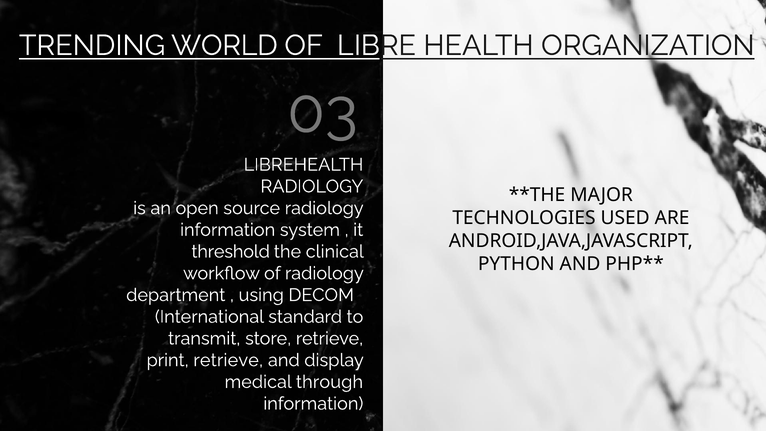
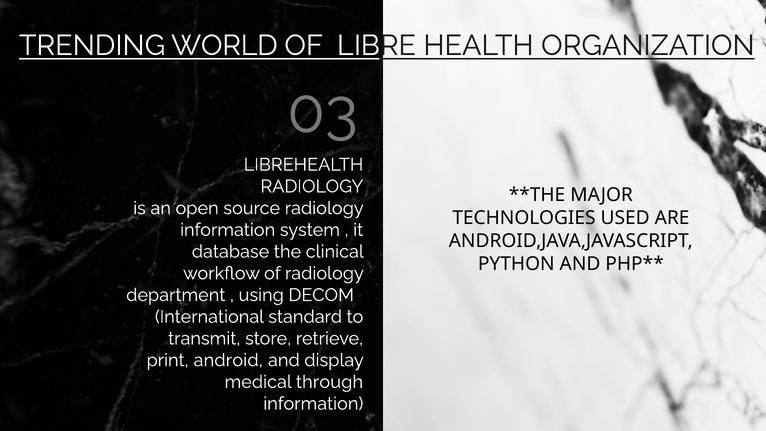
threshold: threshold -> database (231, 252)
print retrieve: retrieve -> android (228, 360)
